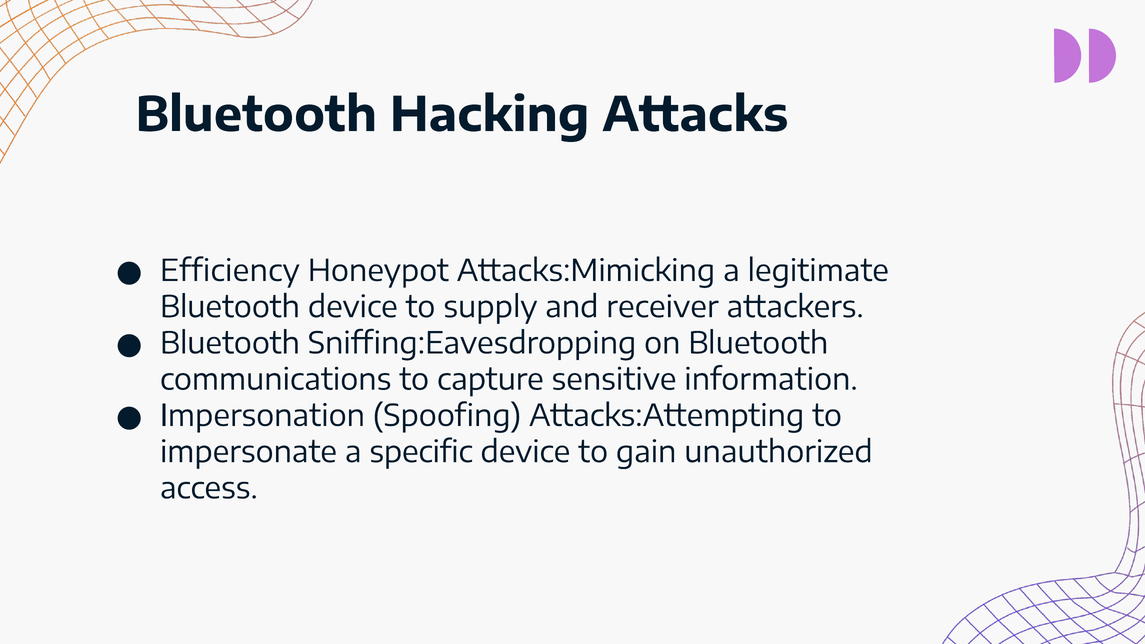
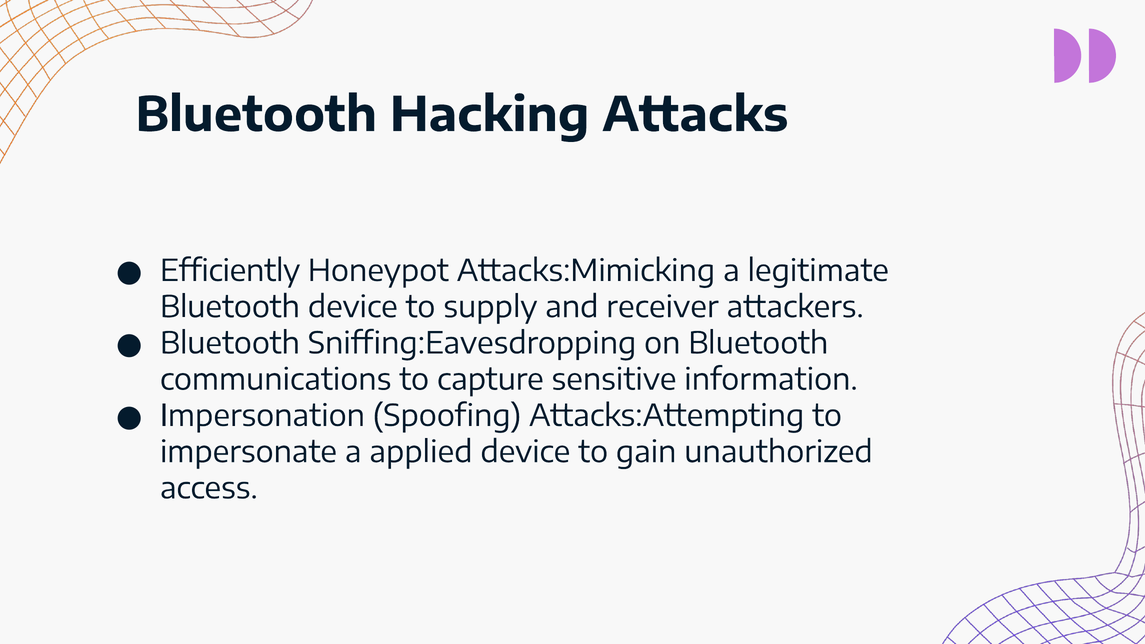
Efficiency: Efficiency -> Efficiently (230, 271)
specific: specific -> applied (421, 452)
